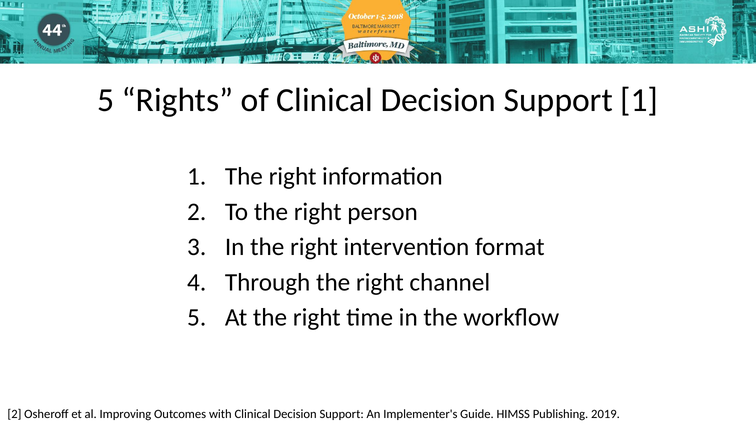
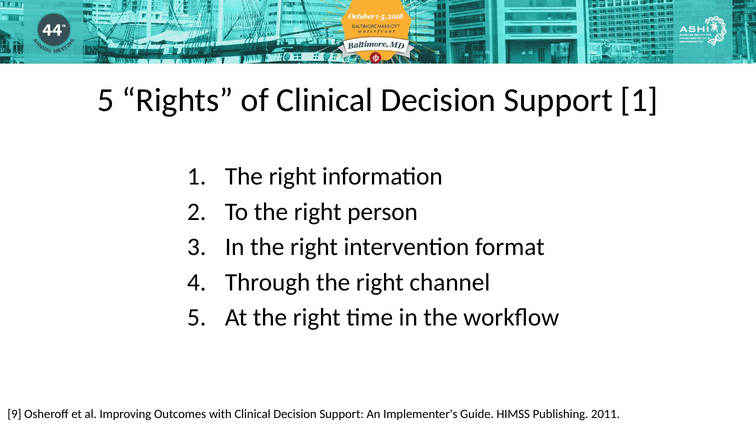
2: 2 -> 9 (14, 414)
2019: 2019 -> 2011 (605, 414)
